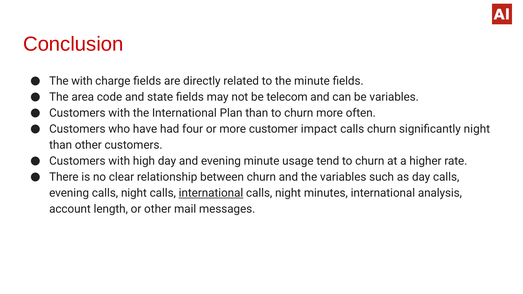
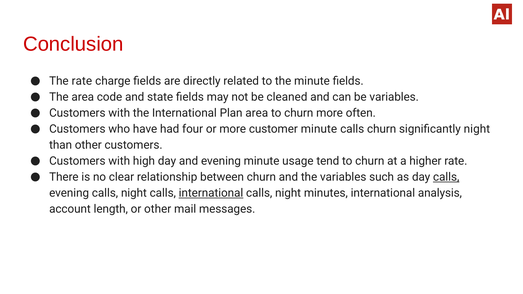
The with: with -> rate (82, 81)
telecom: telecom -> cleaned (287, 97)
Plan than: than -> area (257, 113)
customer impact: impact -> minute (319, 129)
calls underline: none -> present (446, 177)
